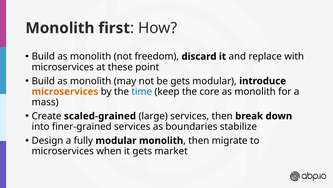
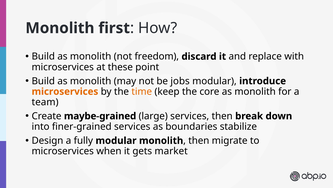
be gets: gets -> jobs (180, 81)
time colour: blue -> orange (142, 91)
mass: mass -> team (45, 102)
scaled-grained: scaled-grained -> maybe-grained (100, 116)
